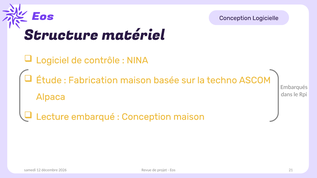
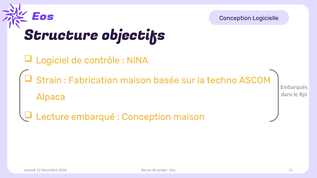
matériel: matériel -> objectifs (134, 35)
Étude: Étude -> Strain (49, 80)
